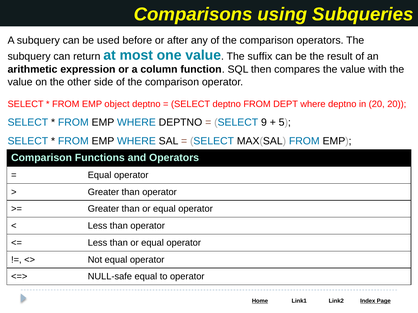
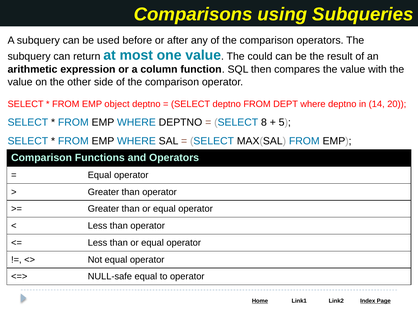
suffix: suffix -> could (260, 56)
in 20: 20 -> 14 (377, 104)
9: 9 -> 8 (264, 123)
